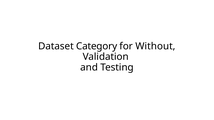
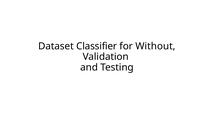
Category: Category -> Classifier (97, 46)
